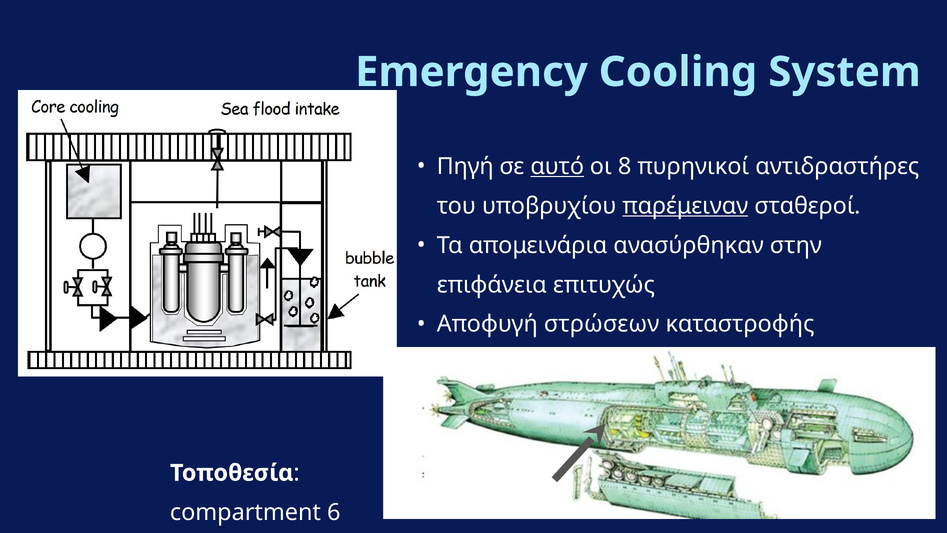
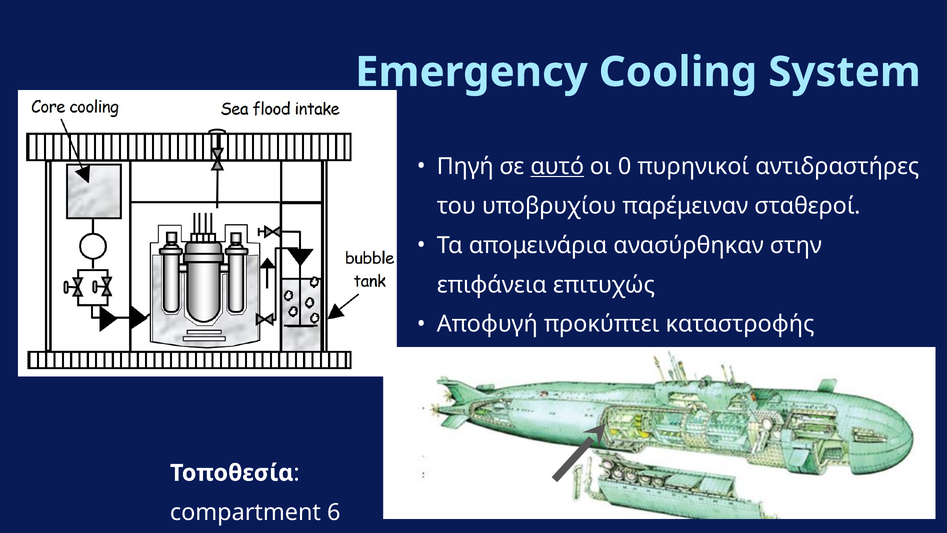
8: 8 -> 0 (625, 166)
παρέμειναν underline: present -> none (685, 206)
στρώσεων: στρώσεων -> προκύπτει (602, 324)
